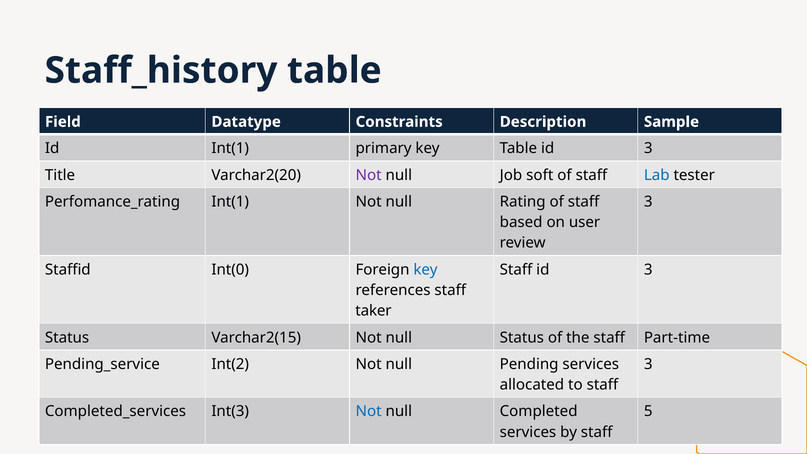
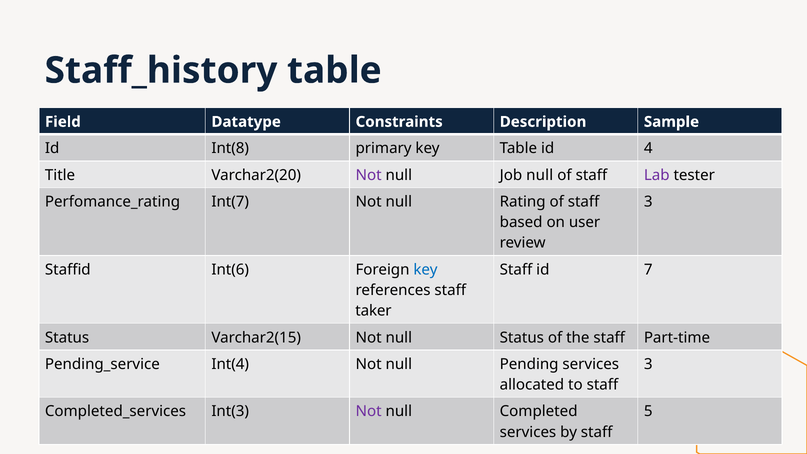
Id Int(1: Int(1 -> Int(8 (230, 148)
Table id 3: 3 -> 4 (648, 148)
Job soft: soft -> null (540, 175)
Lab colour: blue -> purple (657, 175)
Int(1: Int(1 -> Int(7 (230, 202)
Int(0: Int(0 -> Int(6 (230, 270)
Staff id 3: 3 -> 7 (648, 270)
Int(2: Int(2 -> Int(4 (230, 364)
Not colour: blue -> purple (369, 411)
